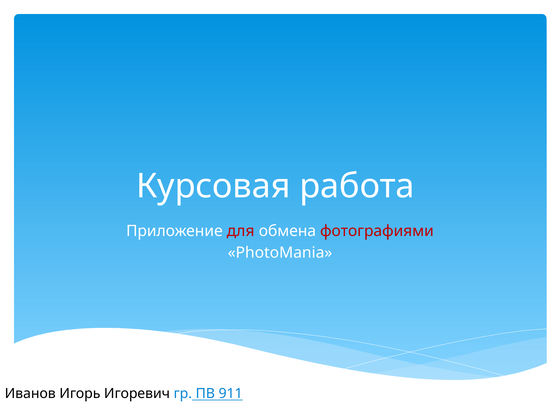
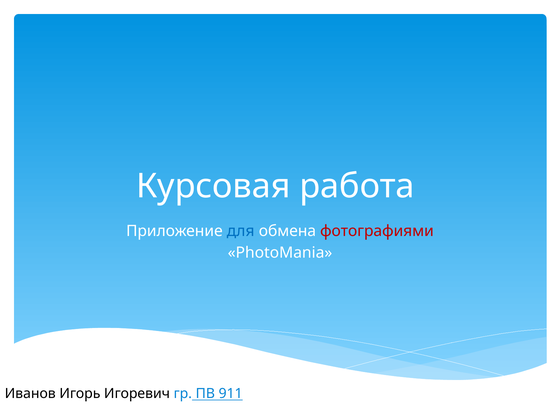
для colour: red -> blue (241, 231)
